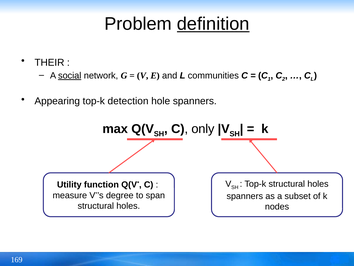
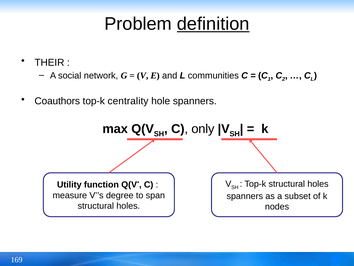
social underline: present -> none (70, 76)
Appearing: Appearing -> Coauthors (57, 101)
detection: detection -> centrality (128, 101)
